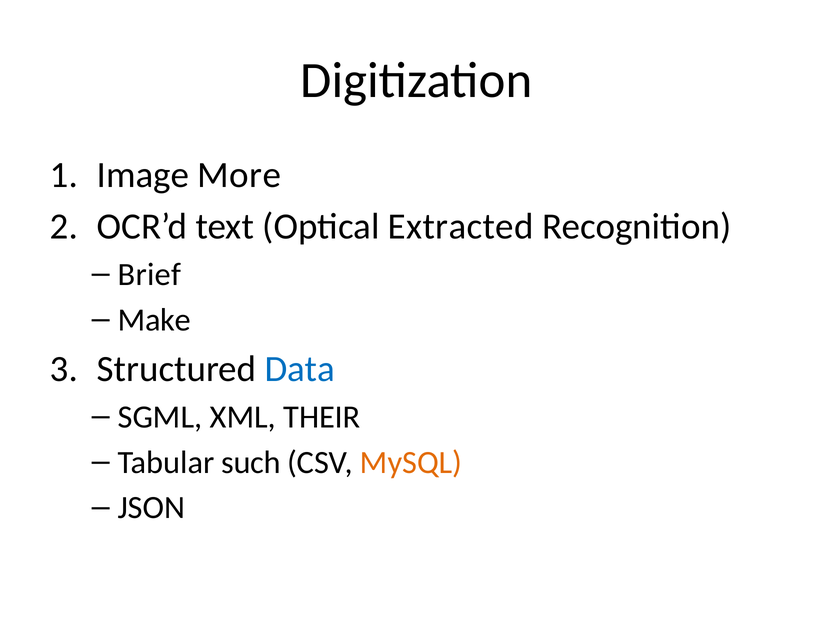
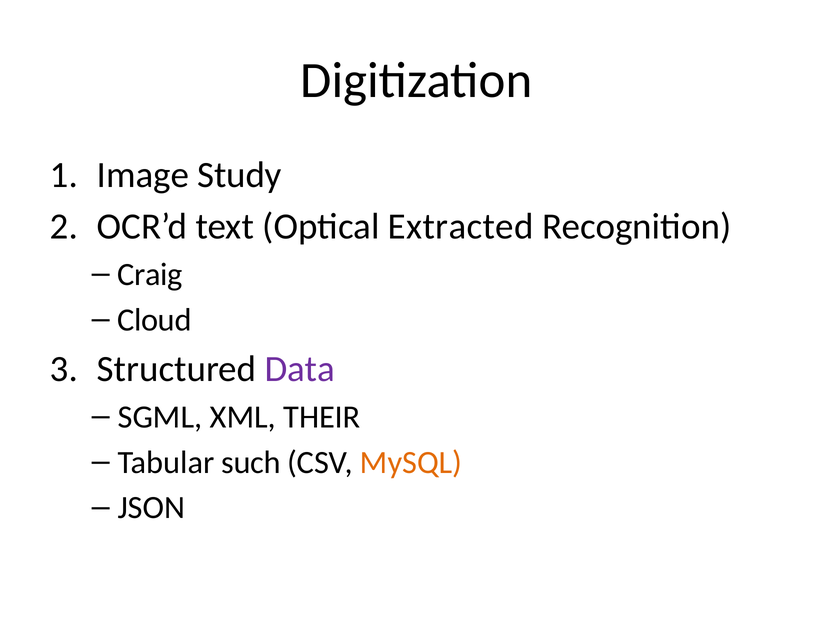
More: More -> Study (240, 175)
Brief: Brief -> Craig (150, 274)
Make: Make -> Cloud (154, 320)
Data colour: blue -> purple (300, 369)
